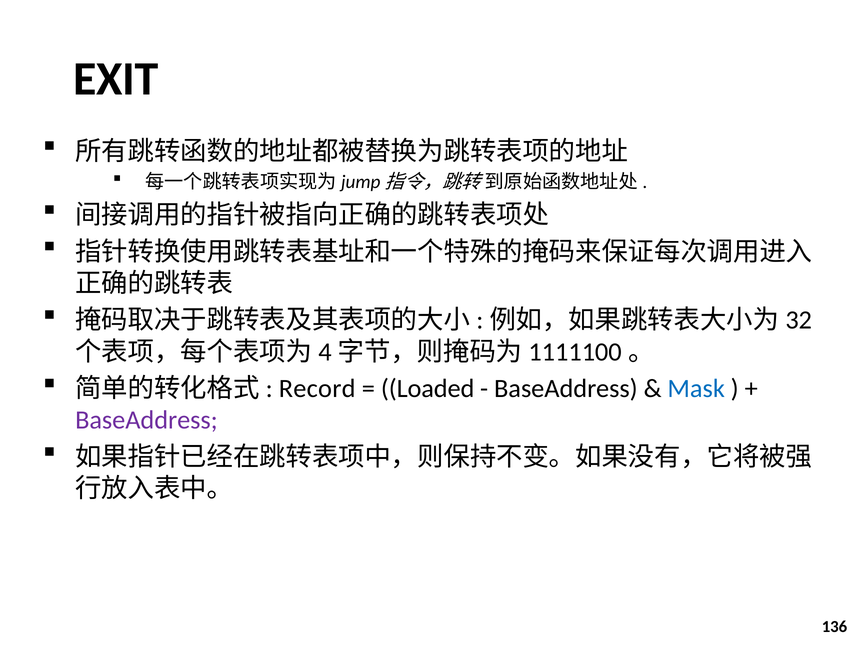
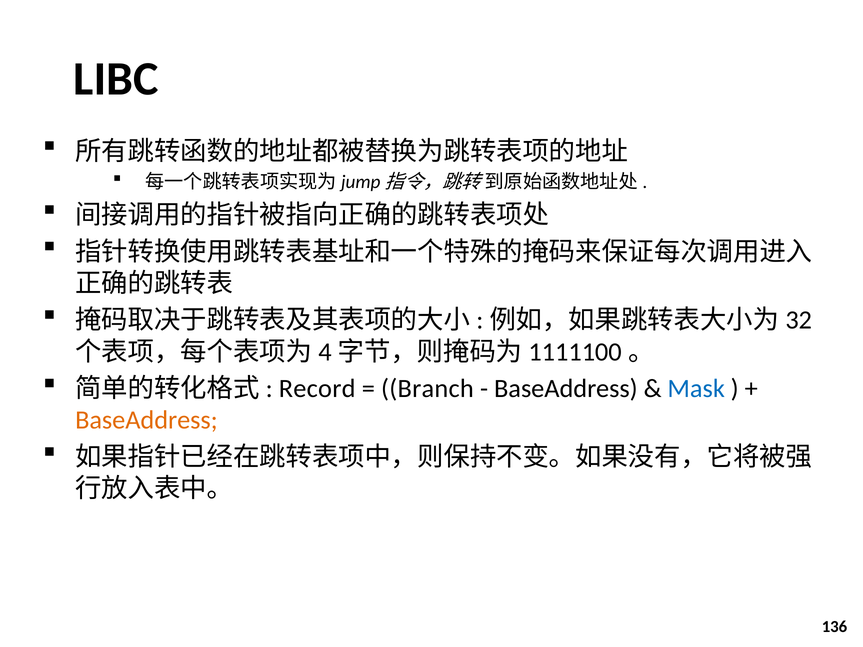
EXIT: EXIT -> LIBC (116, 79)
Loaded: Loaded -> Branch (427, 389)
BaseAddress colour: purple -> orange (146, 420)
